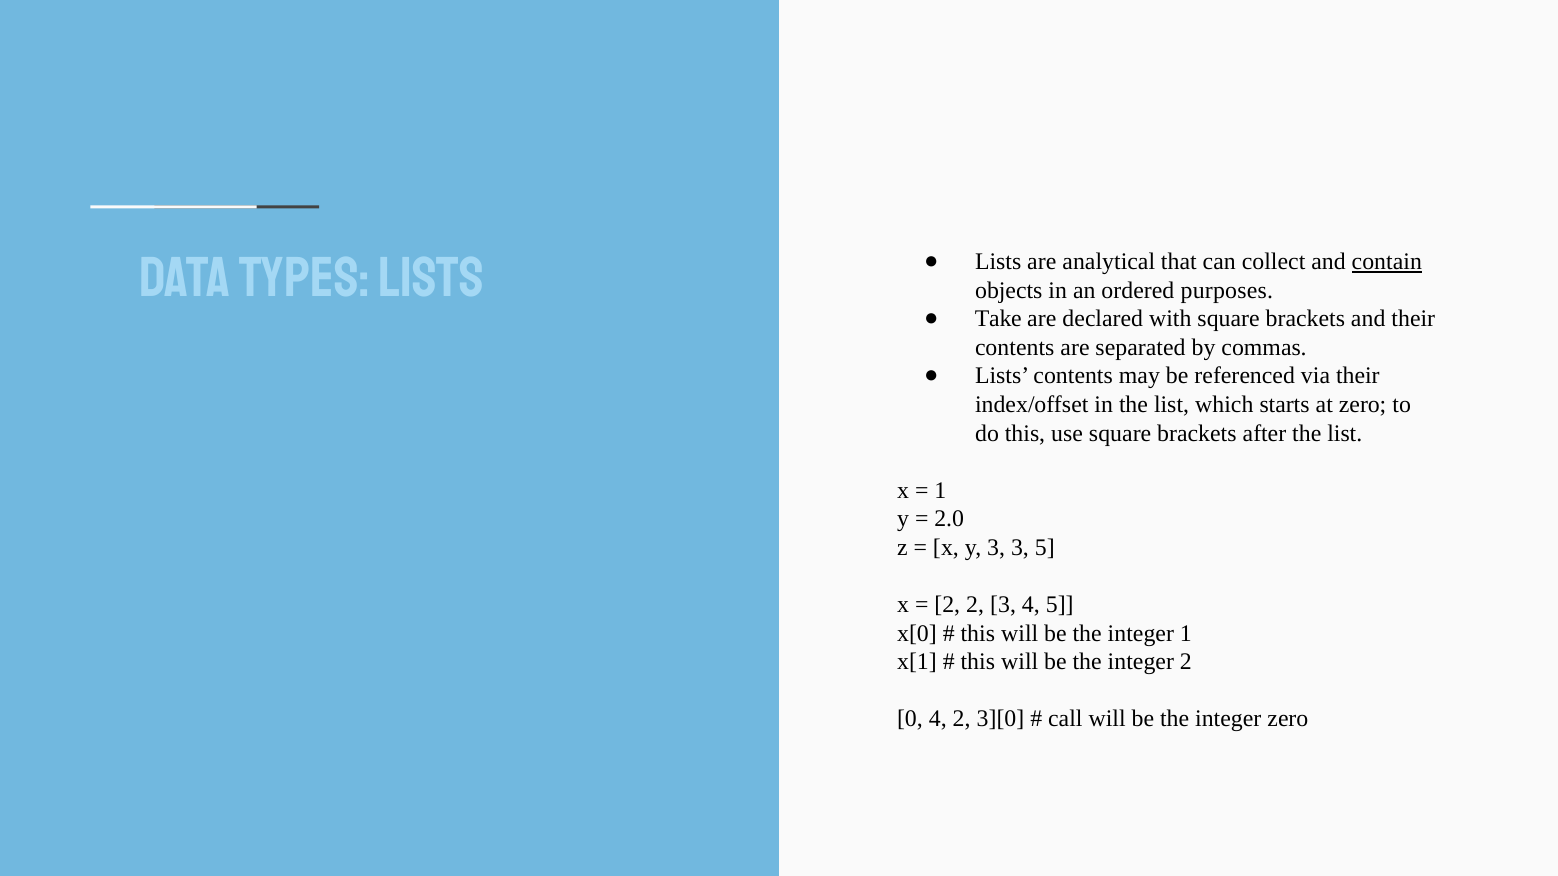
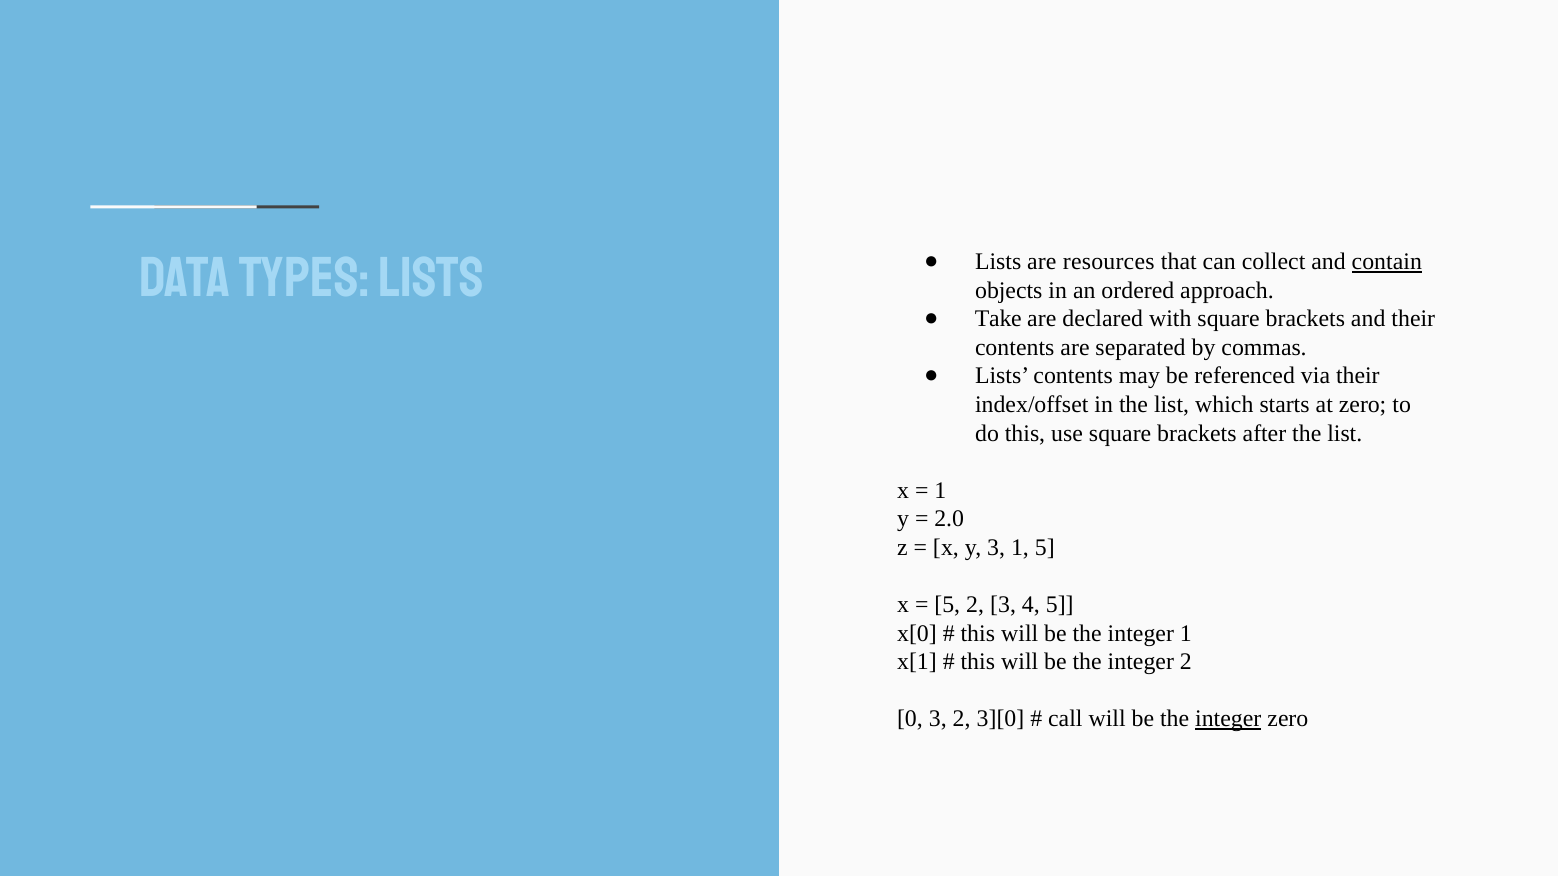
analytical: analytical -> resources (1109, 262)
purposes: purposes -> approach (1227, 291)
3 3: 3 -> 1 (1020, 548)
2: 2 -> 5 (947, 605)
0 4: 4 -> 3 (938, 719)
integer underline: none -> present (1228, 719)
